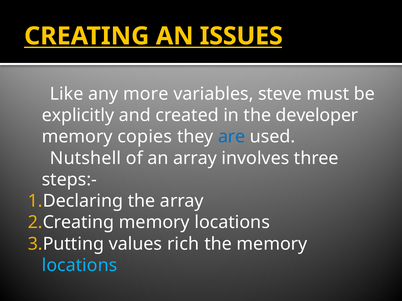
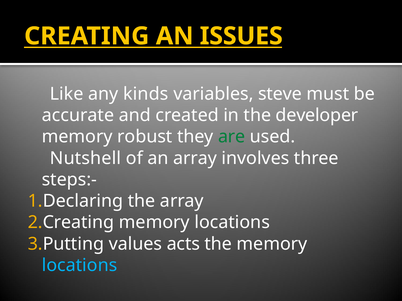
more: more -> kinds (146, 94)
explicitly: explicitly -> accurate (78, 115)
copies: copies -> robust (145, 137)
are colour: blue -> green (232, 137)
rich: rich -> acts (183, 244)
